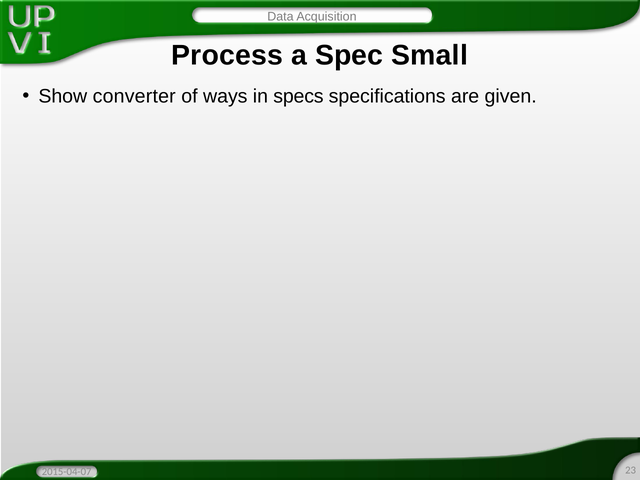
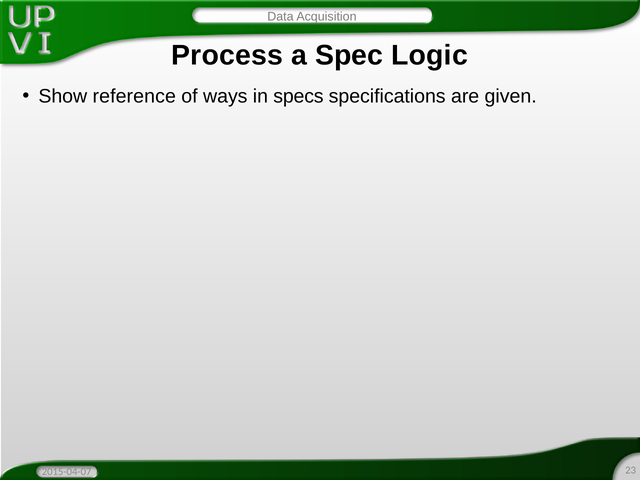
Small: Small -> Logic (430, 55)
converter: converter -> reference (134, 96)
